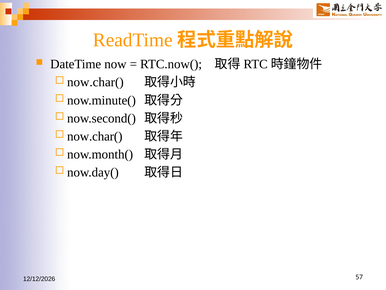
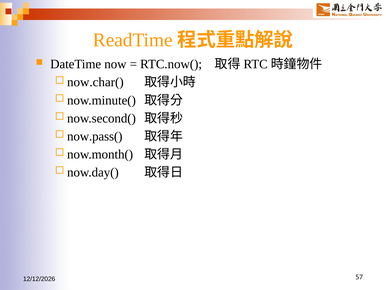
now.char(: now.char( -> now.pass( (95, 136)
